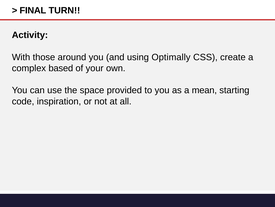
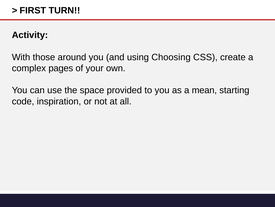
FINAL: FINAL -> FIRST (33, 10)
Optimally: Optimally -> Choosing (171, 57)
based: based -> pages (61, 68)
